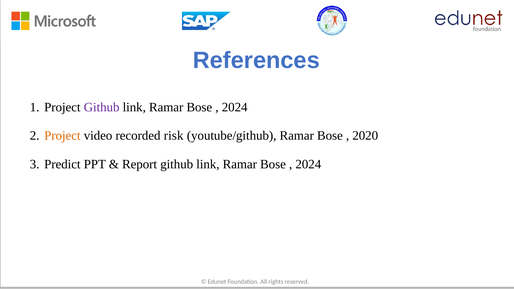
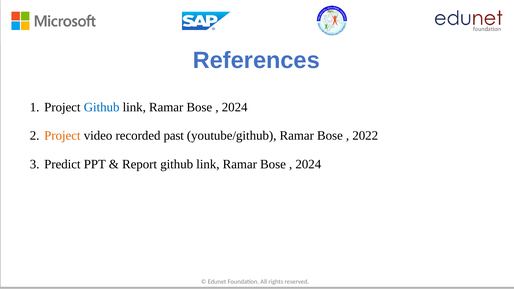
Github colour: purple -> blue (102, 107)
risk: risk -> past (174, 136)
2020: 2020 -> 2022 (365, 136)
